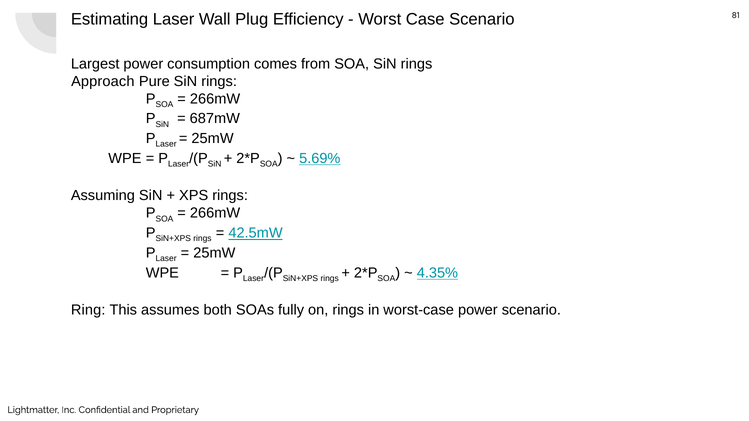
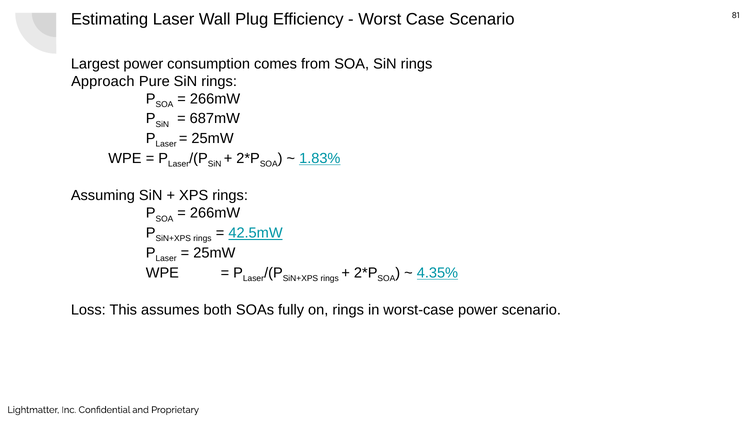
5.69%: 5.69% -> 1.83% (320, 158)
Ring: Ring -> Loss (88, 310)
